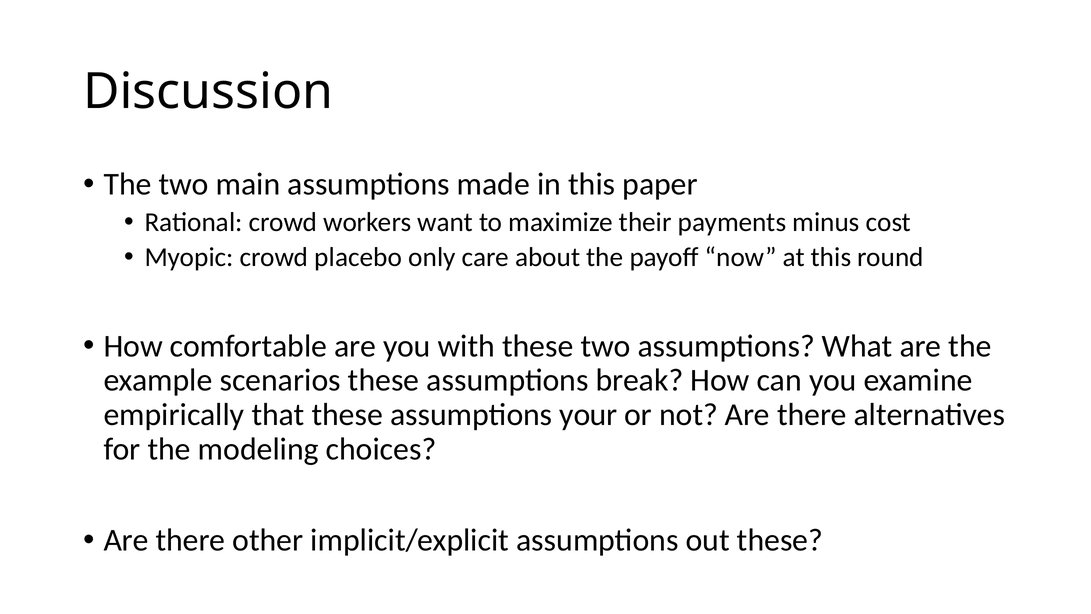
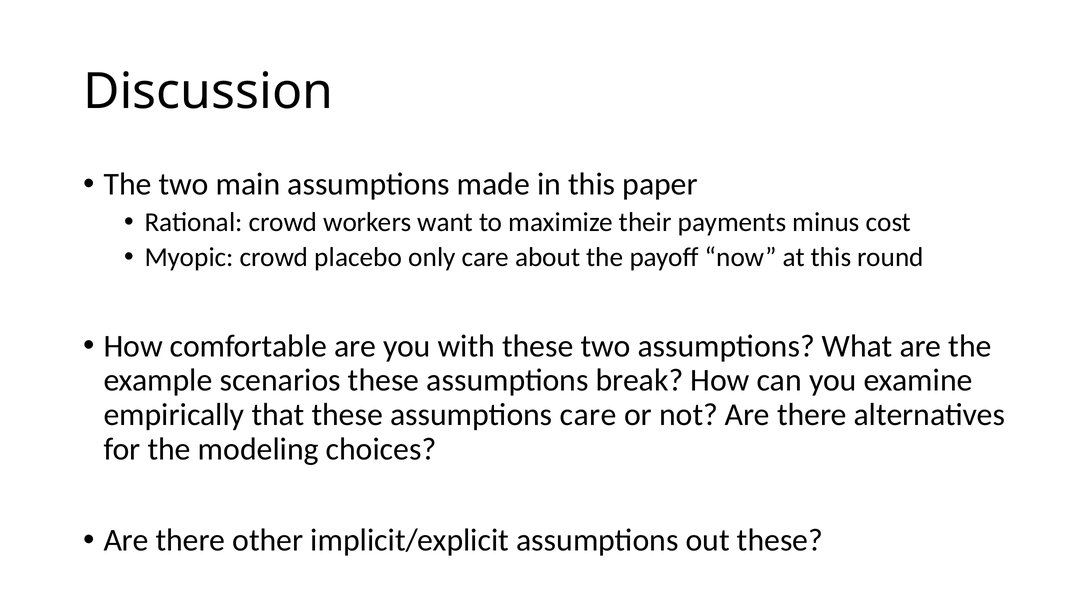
assumptions your: your -> care (588, 415)
